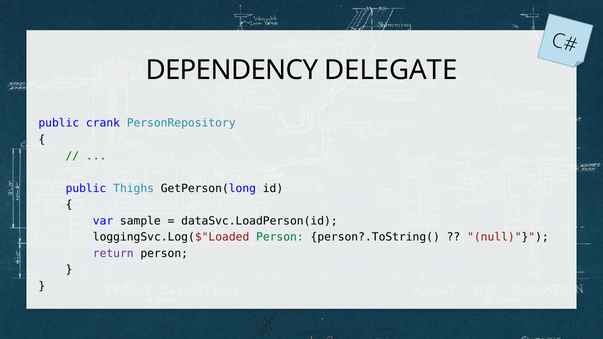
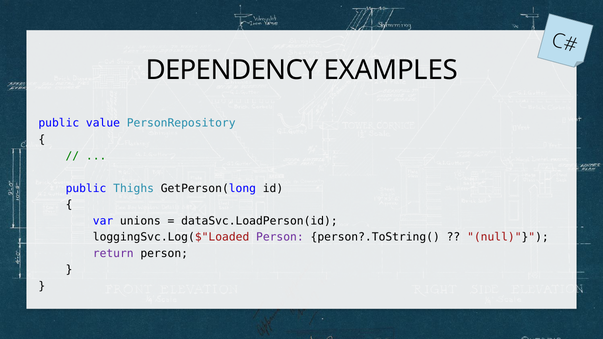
DELEGATE: DELEGATE -> EXAMPLES (391, 70)
crank: crank -> value (103, 123)
sample: sample -> unions (140, 221)
Person colour: green -> purple (280, 237)
